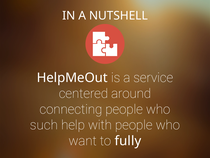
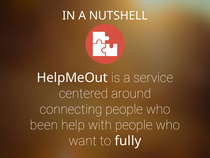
such: such -> been (44, 125)
